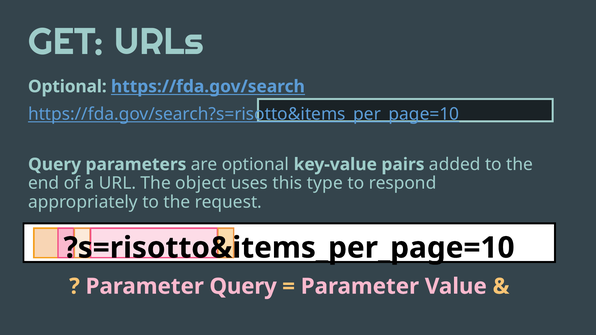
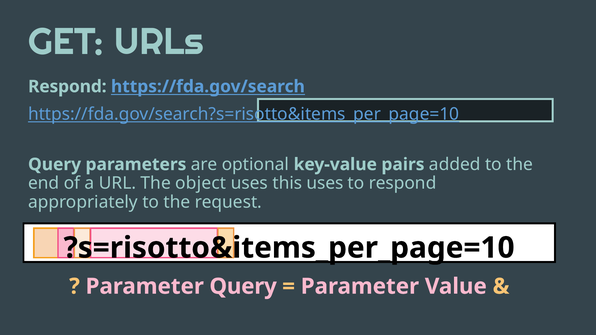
Optional: Optional -> Respond (67, 87)
this type: type -> uses (325, 183)
